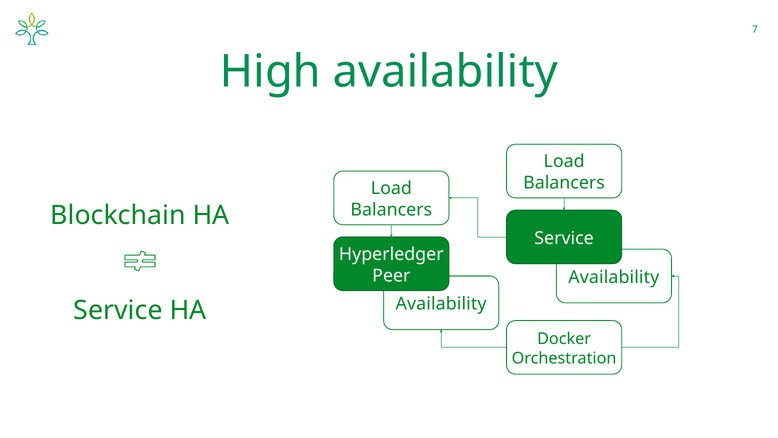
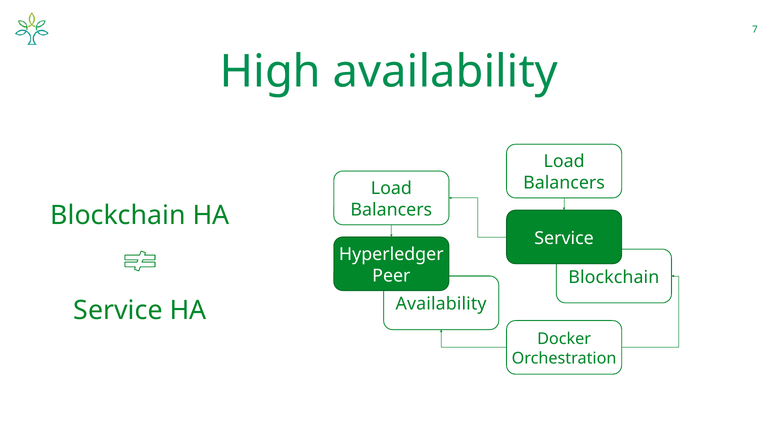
Peer Availability: Availability -> Blockchain (614, 277)
